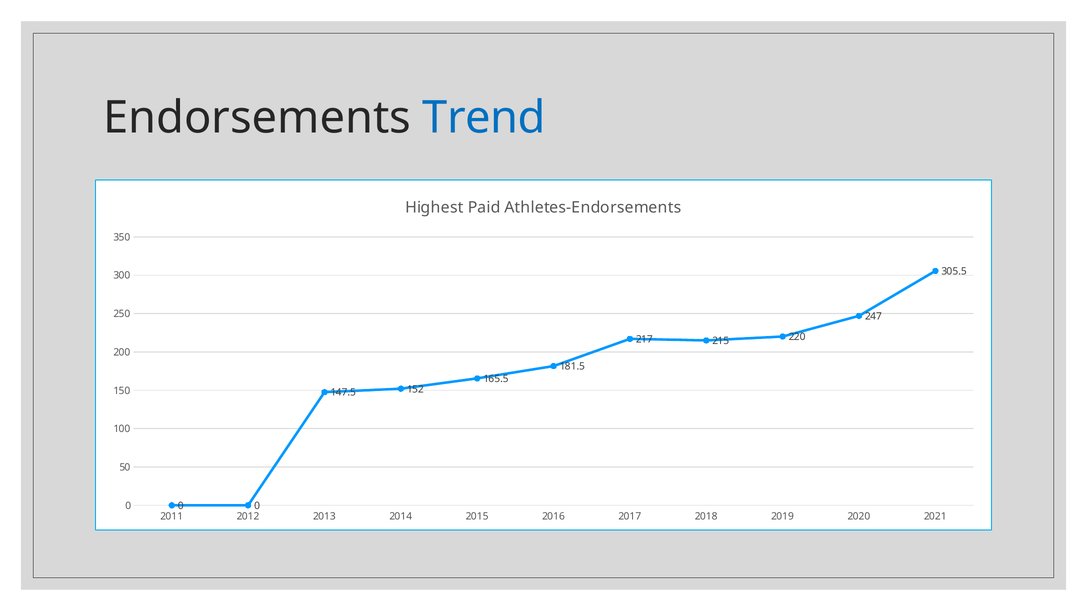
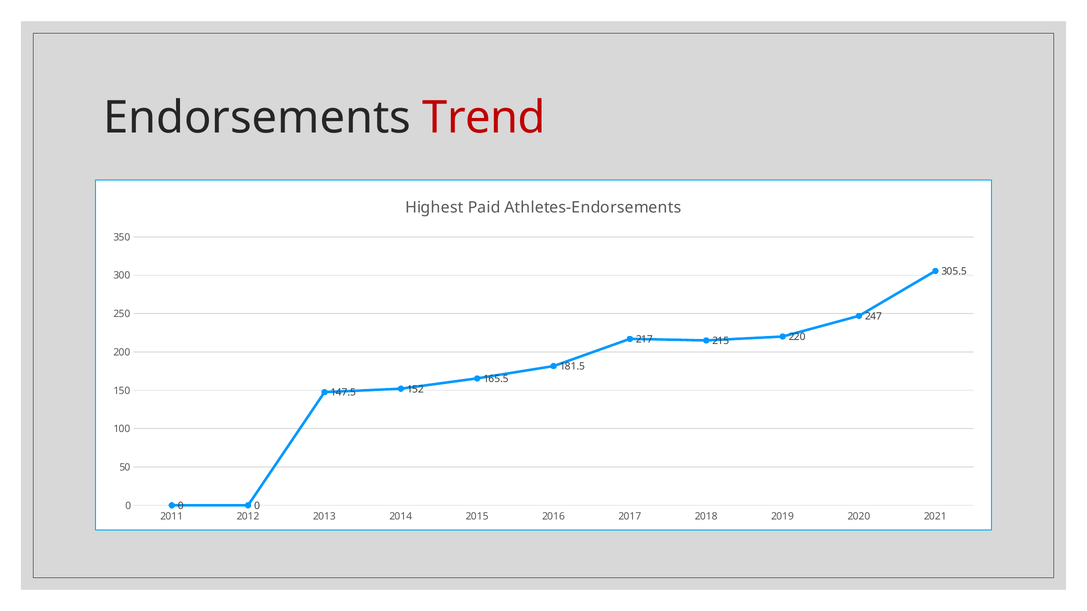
Trend colour: blue -> red (484, 118)
